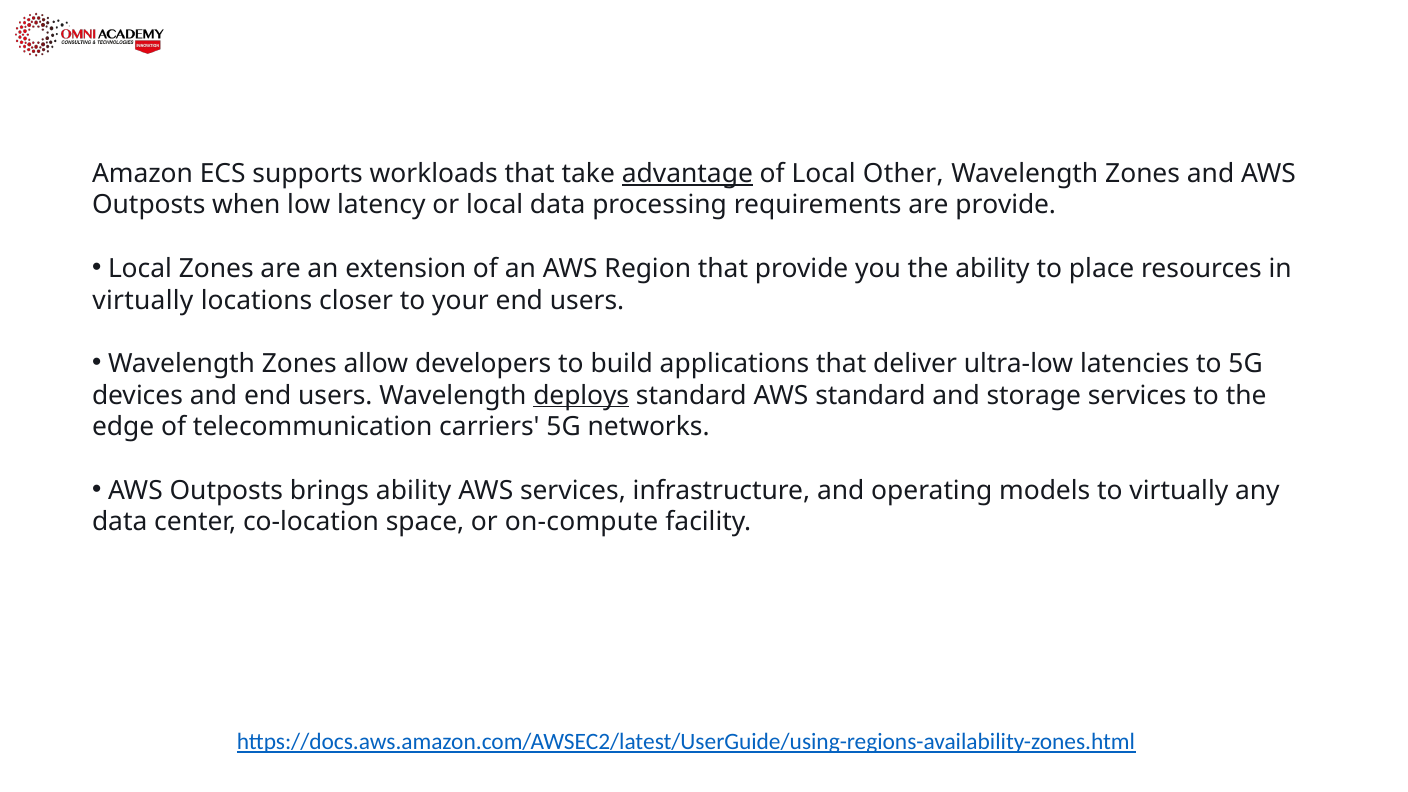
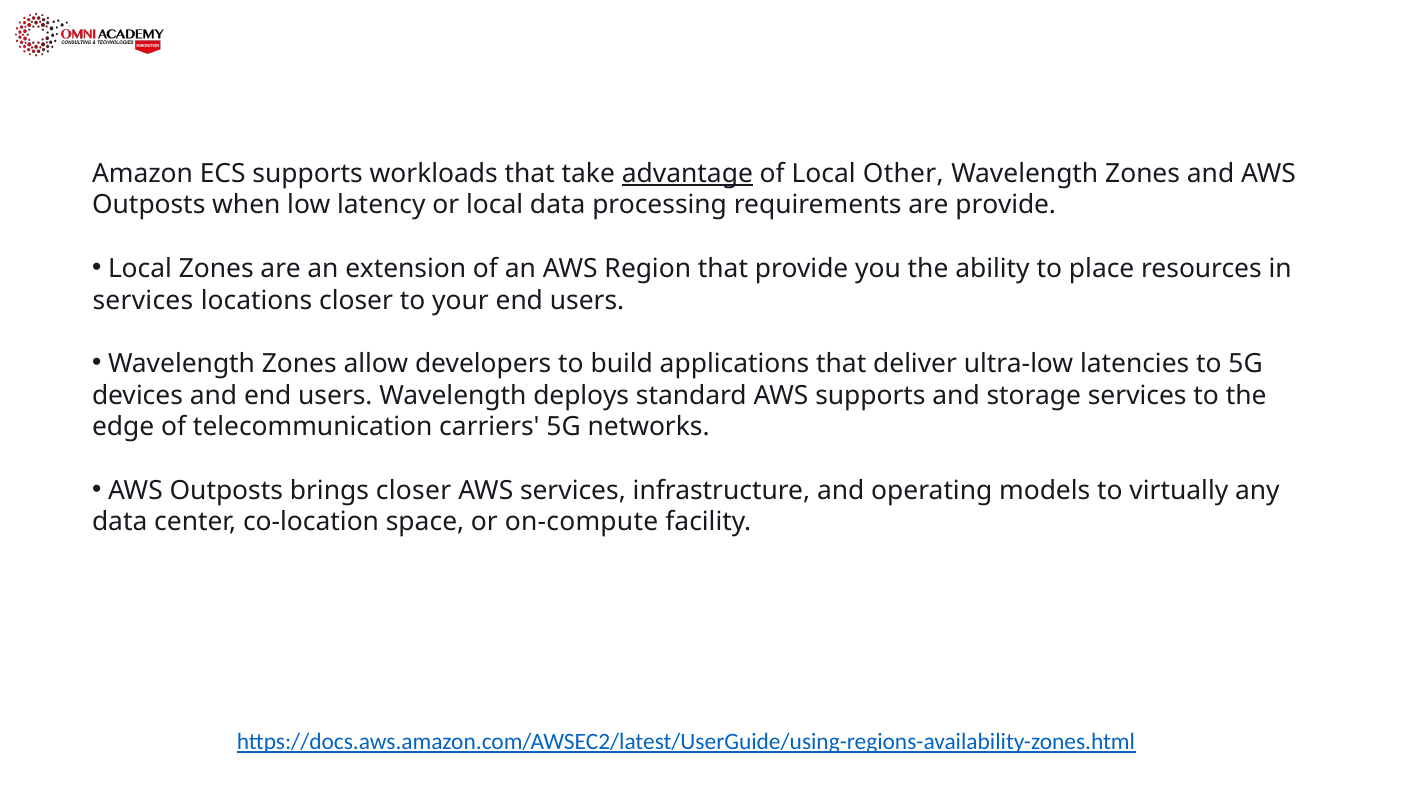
virtually: virtually -> services (143, 300)
deploys underline: present -> none (581, 395)
AWS standard: standard -> supports (870, 395)
brings ability: ability -> closer (414, 490)
